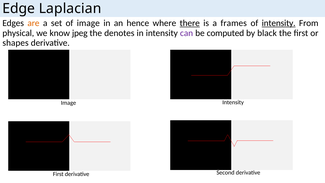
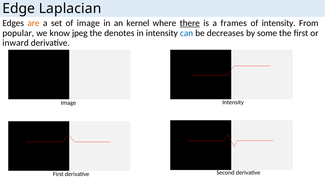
hence: hence -> kernel (138, 23)
intensity underline: present -> none (279, 23)
physical: physical -> popular (18, 33)
can colour: purple -> blue (187, 33)
computed: computed -> decreases (225, 33)
black: black -> some (267, 33)
shapes: shapes -> inward (16, 43)
